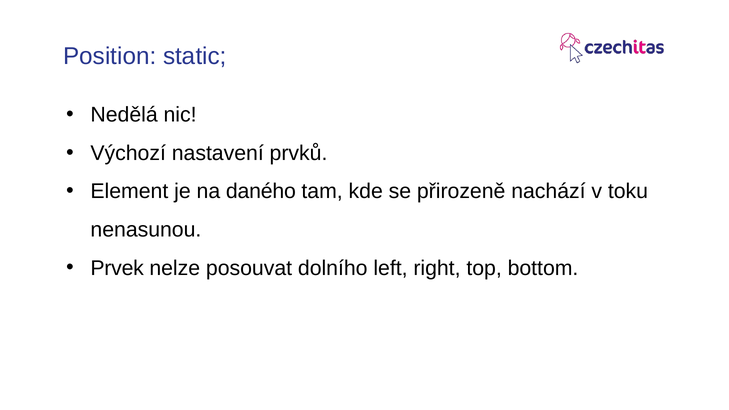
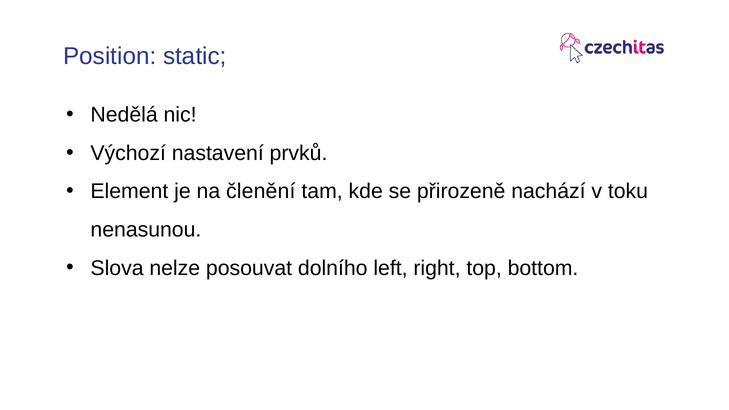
daného: daného -> členění (261, 191)
Prvek: Prvek -> Slova (117, 268)
